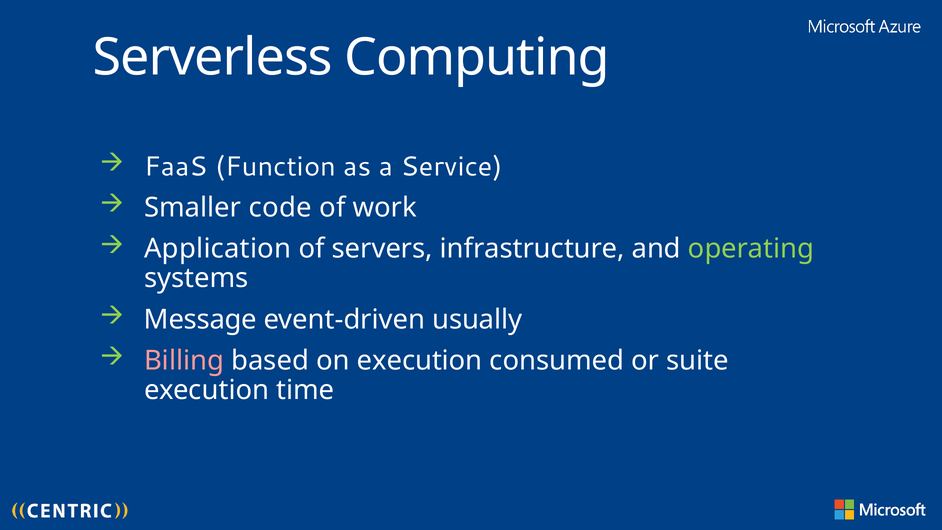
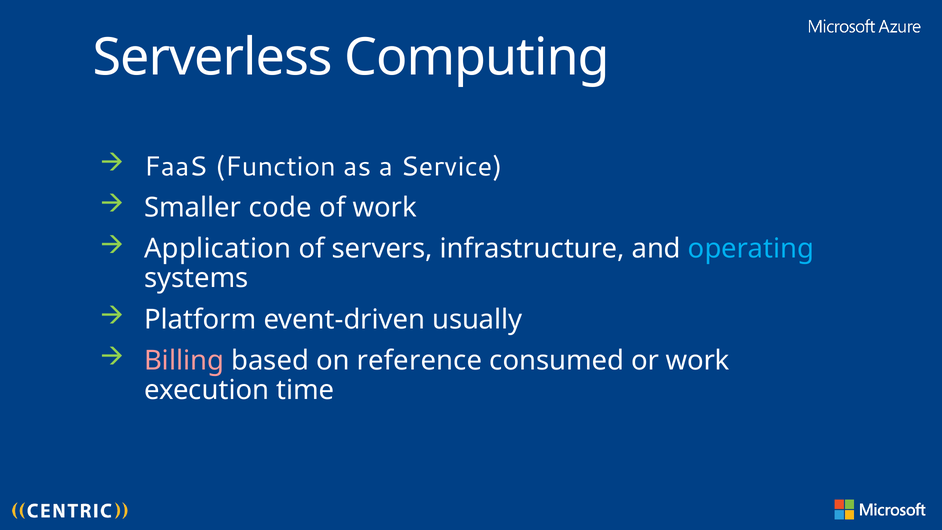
operating colour: light green -> light blue (751, 249)
Message: Message -> Platform (200, 319)
on execution: execution -> reference (419, 360)
or suite: suite -> work (698, 360)
